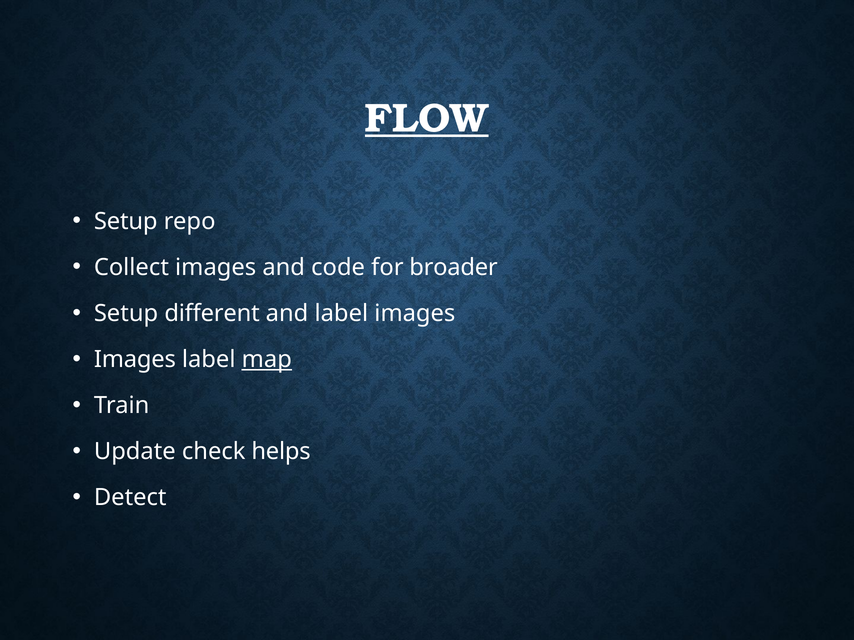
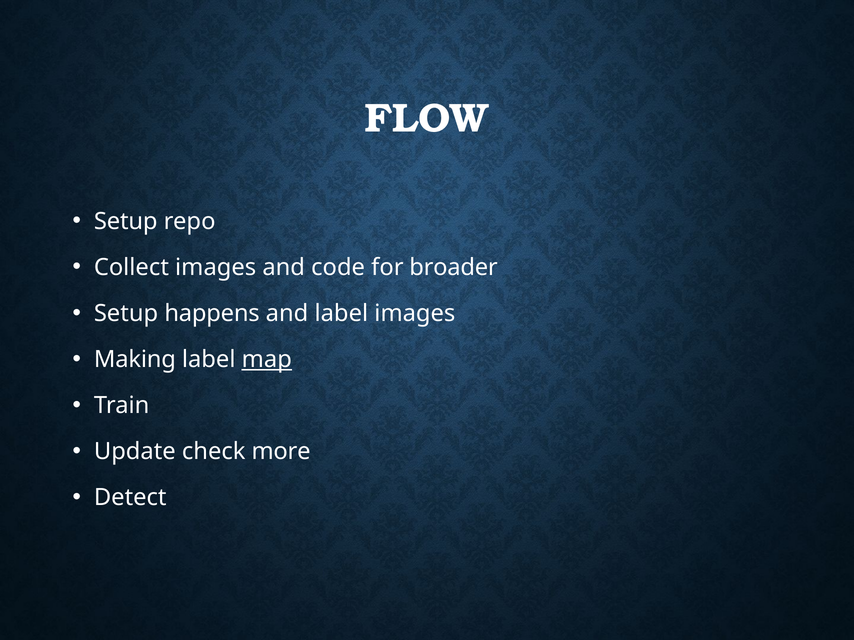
FLOW underline: present -> none (427, 119)
different: different -> happens (212, 314)
Images: Images -> Making (135, 360)
helps: helps -> more (281, 452)
